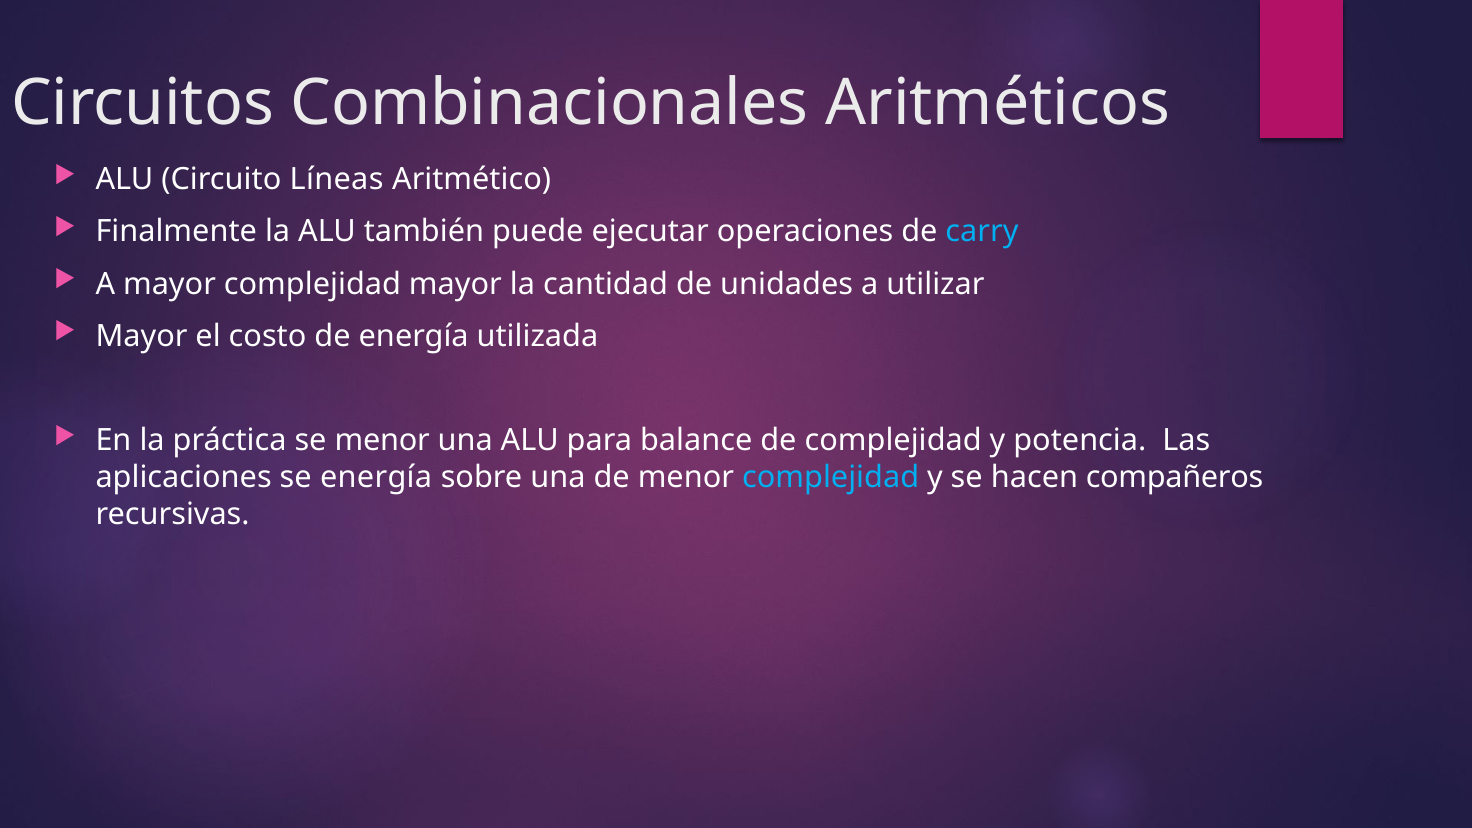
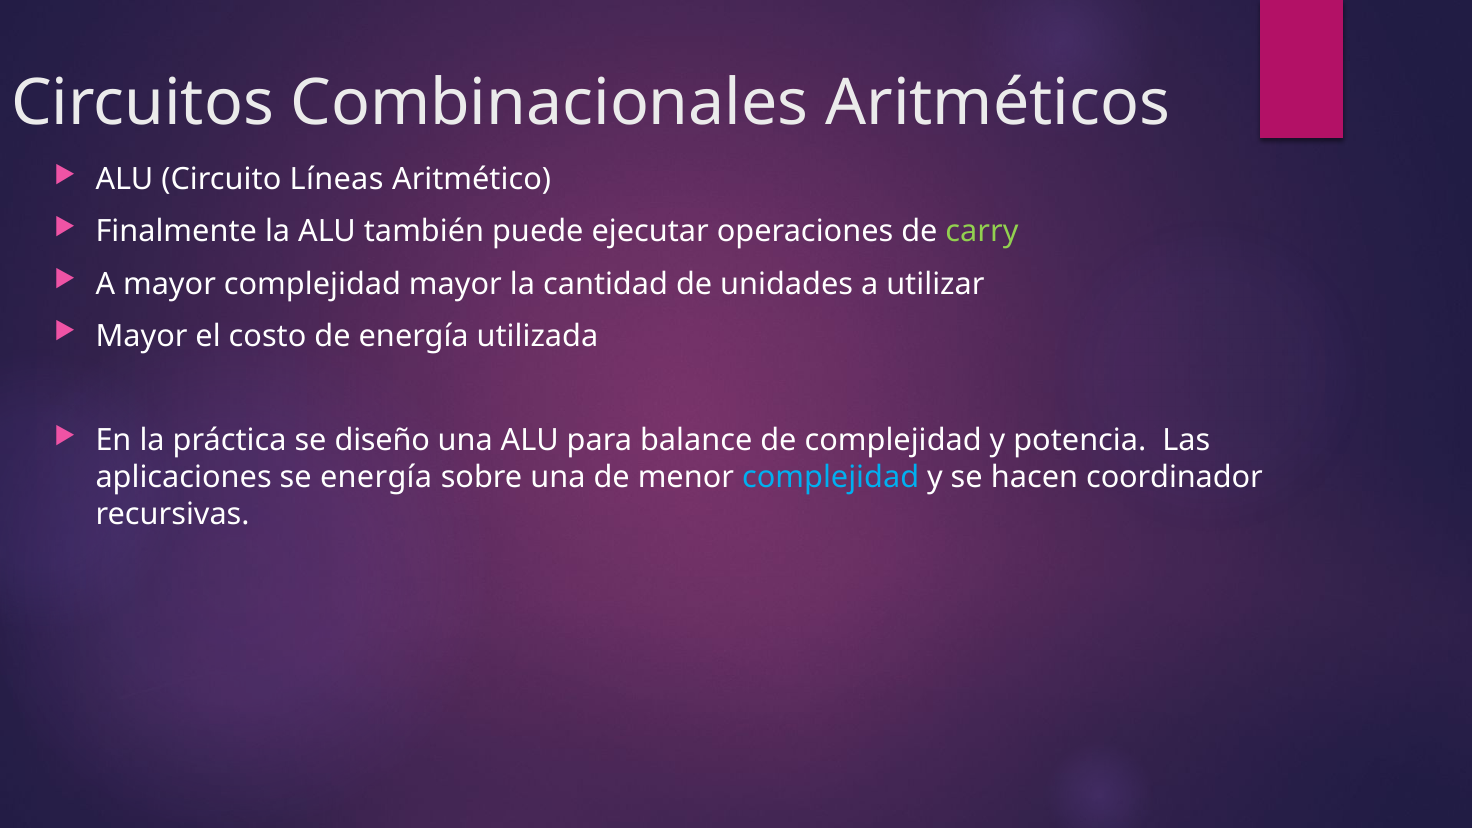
carry colour: light blue -> light green (982, 232)
se menor: menor -> diseño (382, 441)
compañeros: compañeros -> coordinador (1174, 477)
